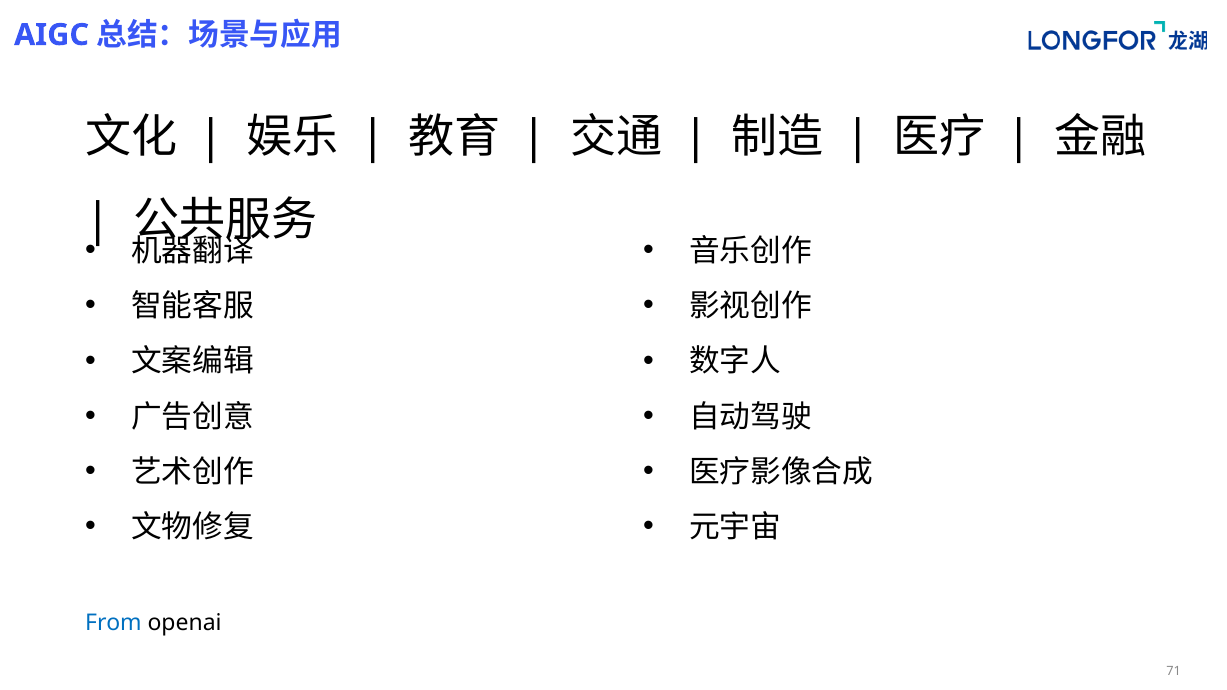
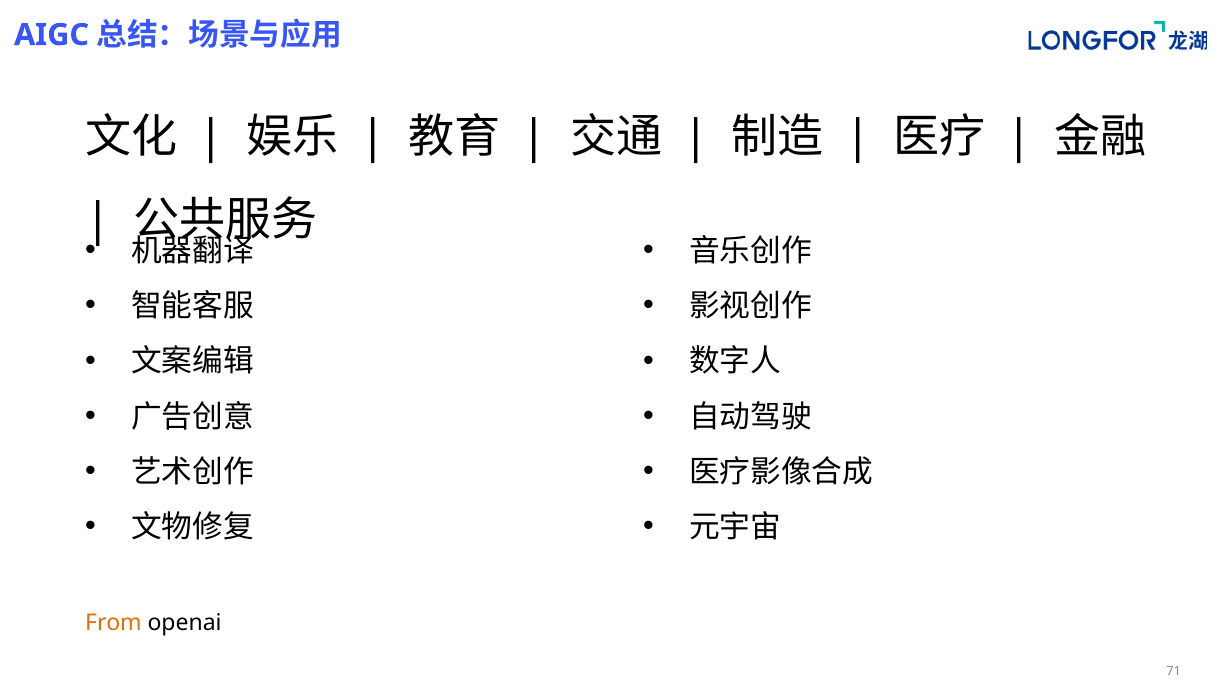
From colour: blue -> orange (113, 623)
